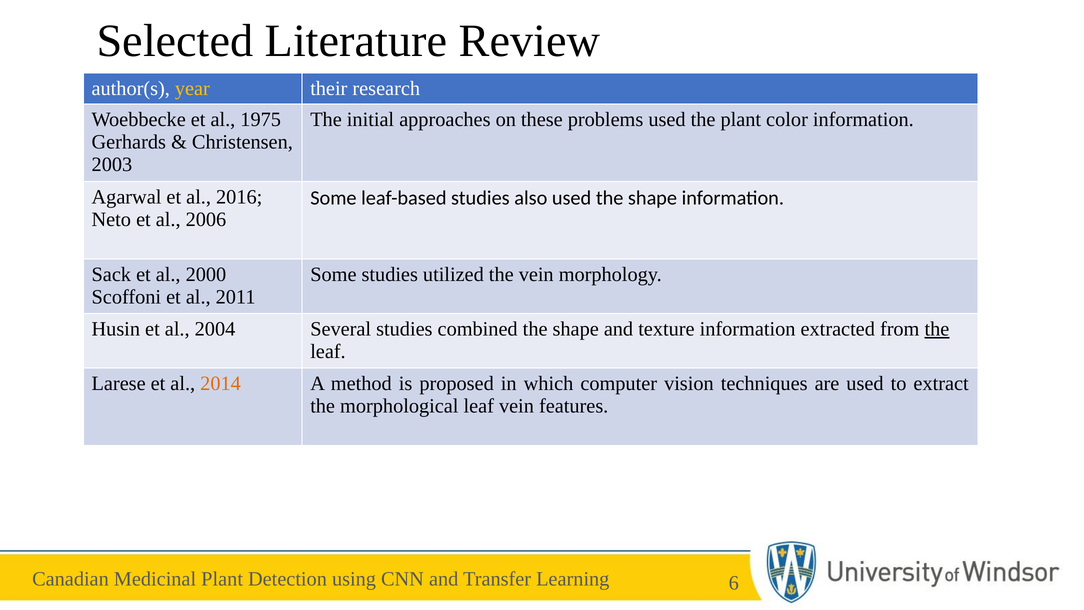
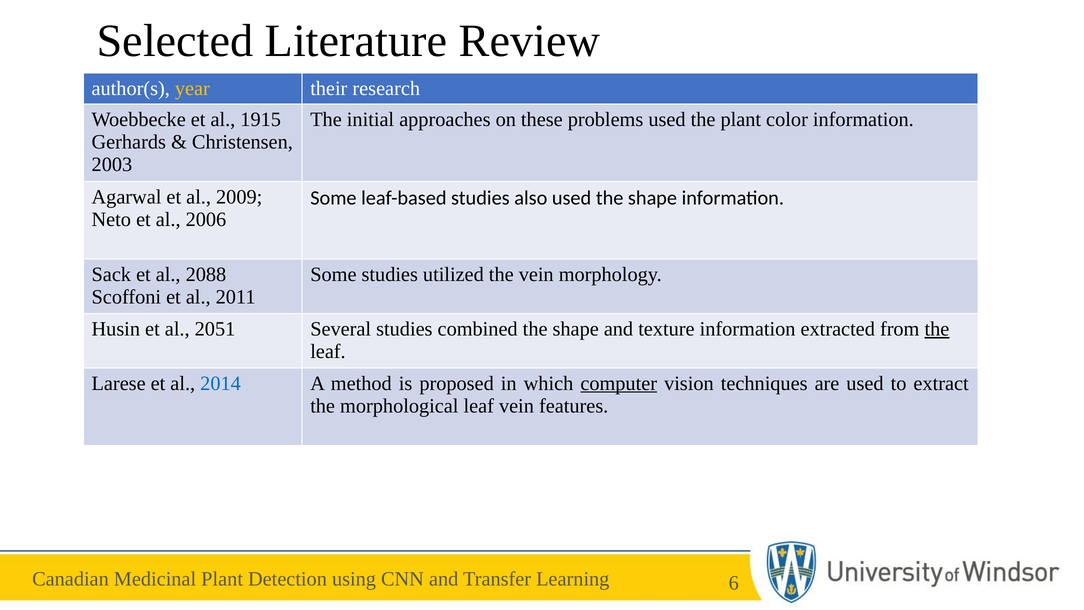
1975: 1975 -> 1915 (261, 119)
2016: 2016 -> 2009 (239, 197)
2000: 2000 -> 2088 (206, 275)
2004: 2004 -> 2051 (215, 329)
2014 colour: orange -> blue (221, 383)
computer underline: none -> present (619, 383)
